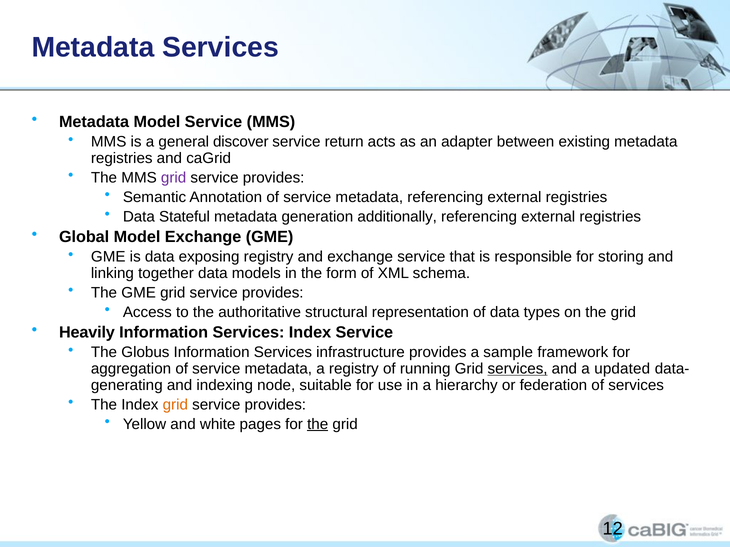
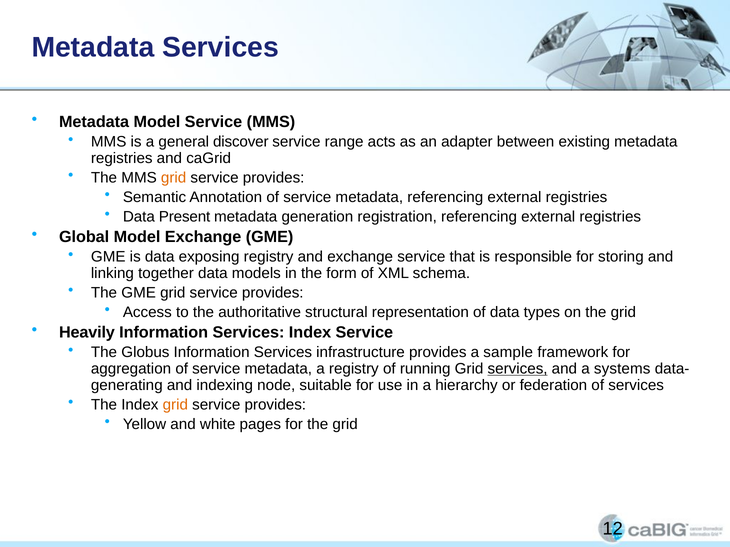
return: return -> range (344, 142)
grid colour: purple -> orange (174, 178)
Stateful: Stateful -> Present (185, 217)
additionally: additionally -> registration (397, 217)
updated: updated -> systems (622, 369)
the underline: present -> none (318, 424)
